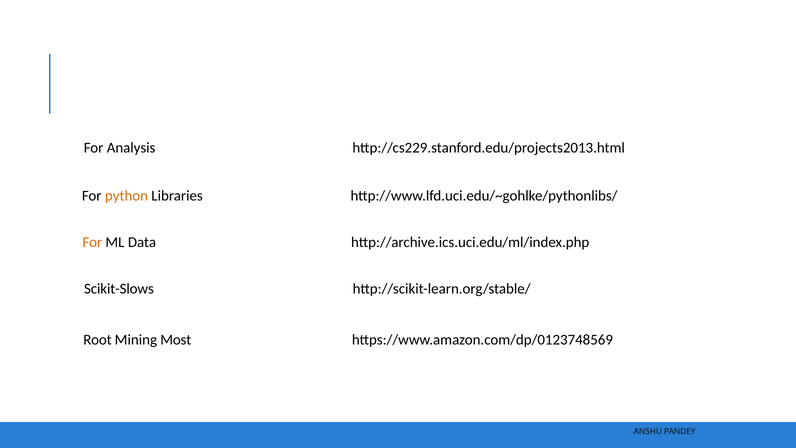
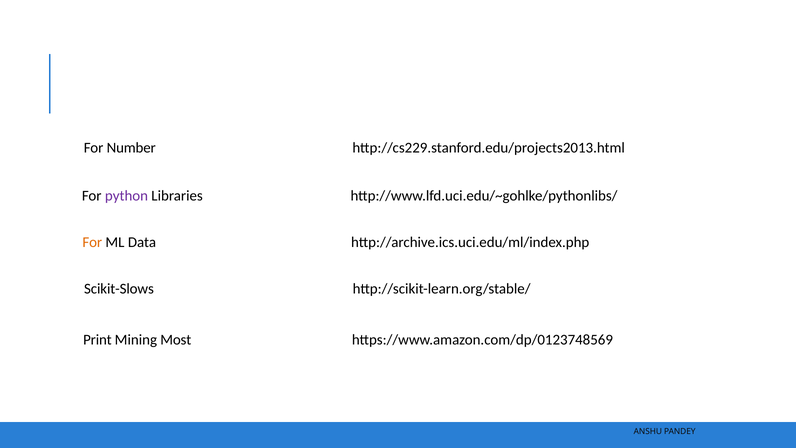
Analysis: Analysis -> Number (131, 148)
python colour: orange -> purple (126, 196)
Root: Root -> Print (97, 340)
